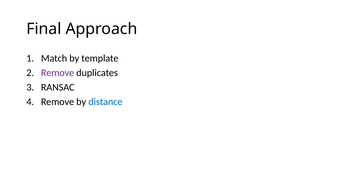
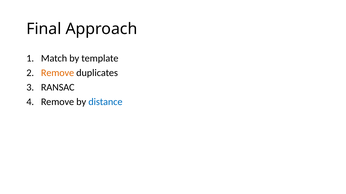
Remove colour: purple -> orange (58, 73)
